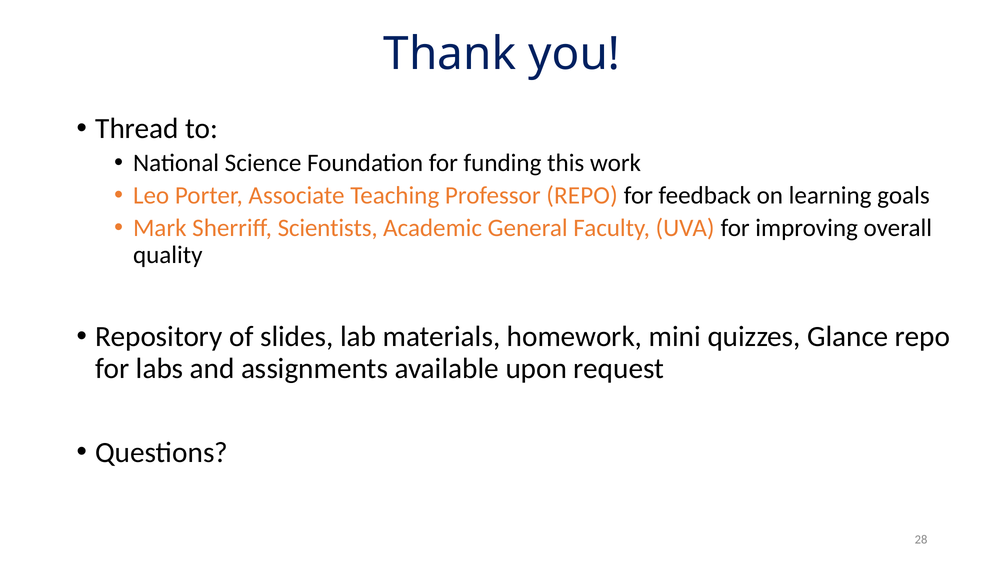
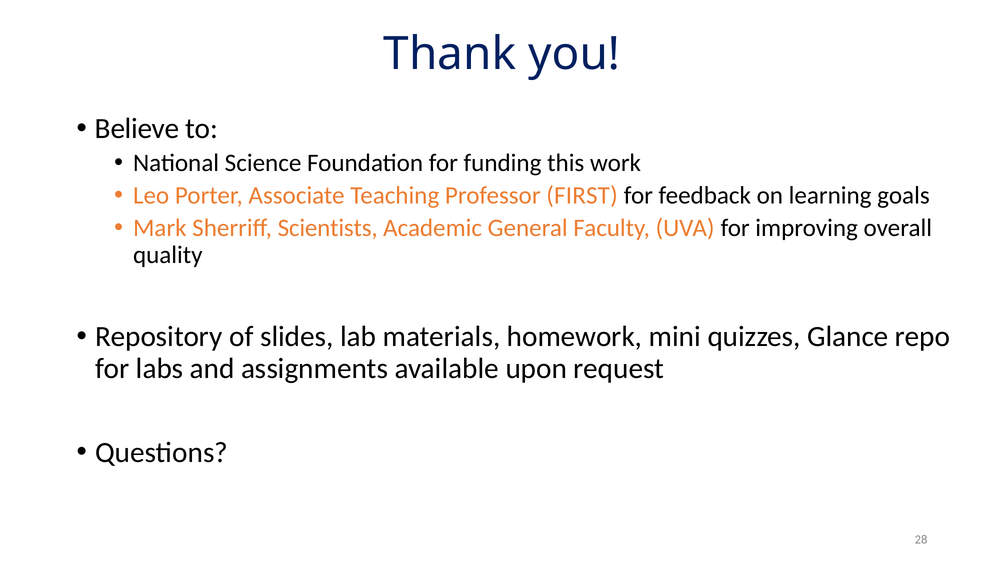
Thread: Thread -> Believe (137, 129)
Professor REPO: REPO -> FIRST (582, 195)
